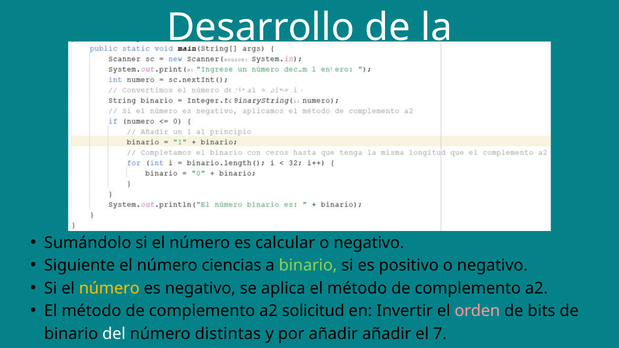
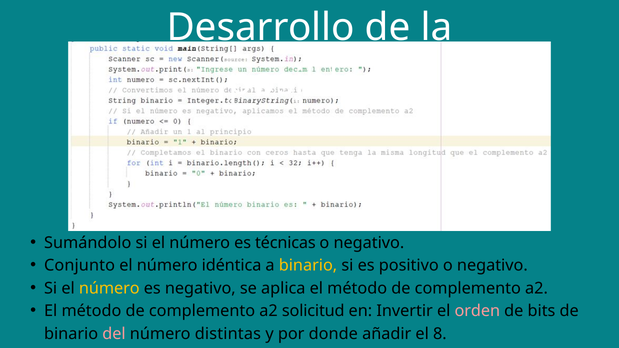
calcular: calcular -> técnicas (285, 243)
Siguiente: Siguiente -> Conjunto (80, 266)
ciencias: ciencias -> idéntica (232, 266)
binario colour: light green -> yellow (308, 266)
del colour: white -> pink (114, 334)
por añadir: añadir -> donde (333, 334)
7: 7 -> 8 (440, 334)
